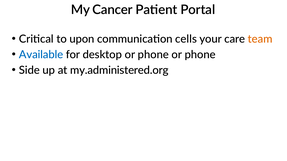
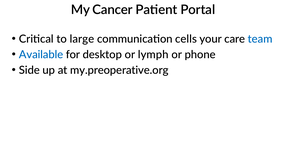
upon: upon -> large (82, 39)
team colour: orange -> blue (260, 39)
desktop or phone: phone -> lymph (153, 55)
my.administered.org: my.administered.org -> my.preoperative.org (119, 70)
